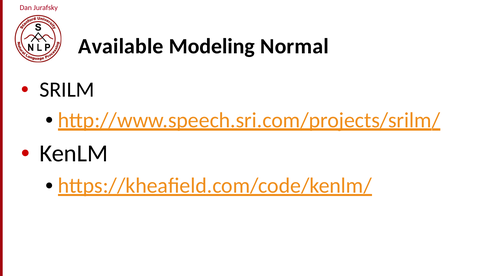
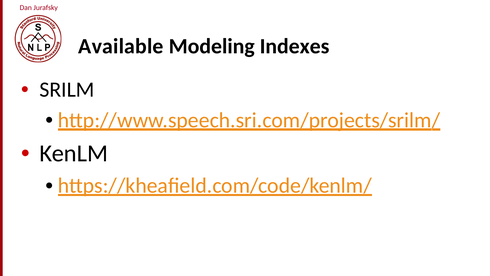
Normal: Normal -> Indexes (295, 46)
